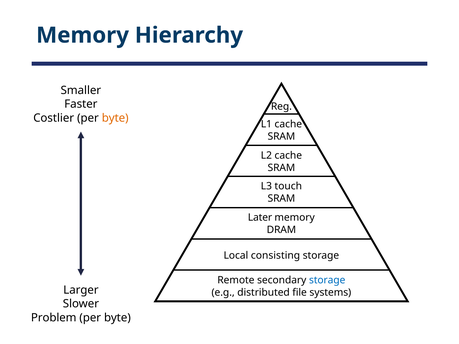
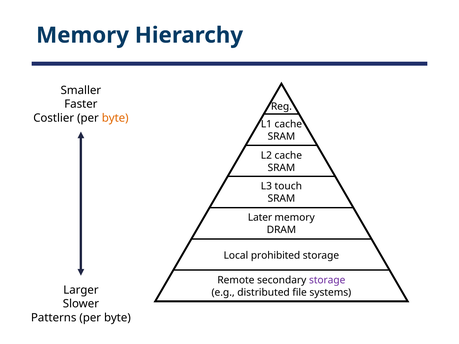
consisting: consisting -> prohibited (276, 256)
storage colour: blue -> purple (327, 280)
Problem: Problem -> Patterns (54, 318)
